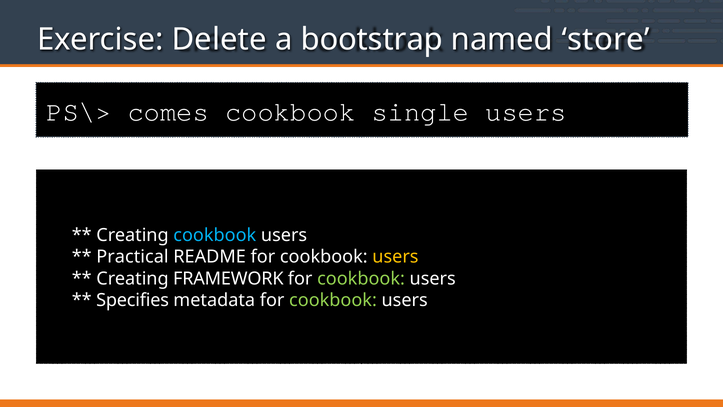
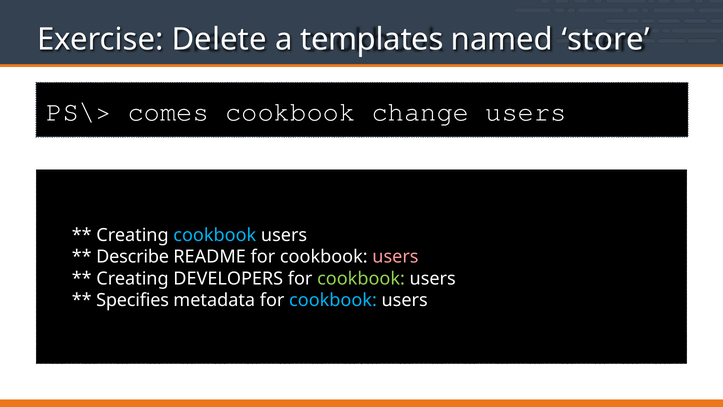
bootstrap: bootstrap -> templates (372, 39)
single: single -> change (420, 111)
Practical: Practical -> Describe (133, 257)
users colour: yellow -> pink (395, 257)
FRAMEWORK: FRAMEWORK -> DEVELOPERS (228, 278)
cookbook colour: light green -> light blue (333, 300)
